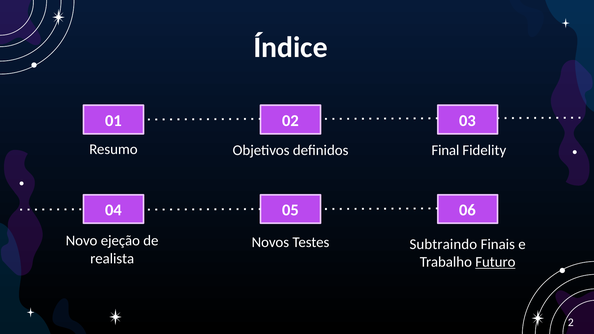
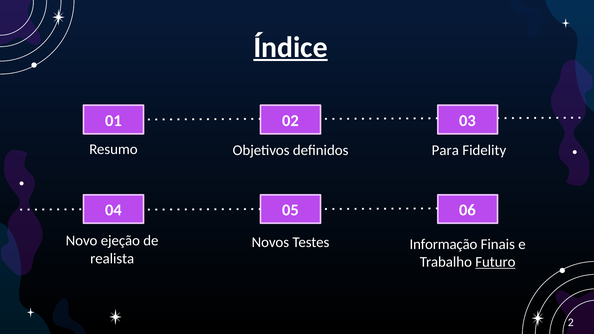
Índice underline: none -> present (290, 47)
Final: Final -> Para (445, 150)
Subtraindo: Subtraindo -> Informação (443, 244)
